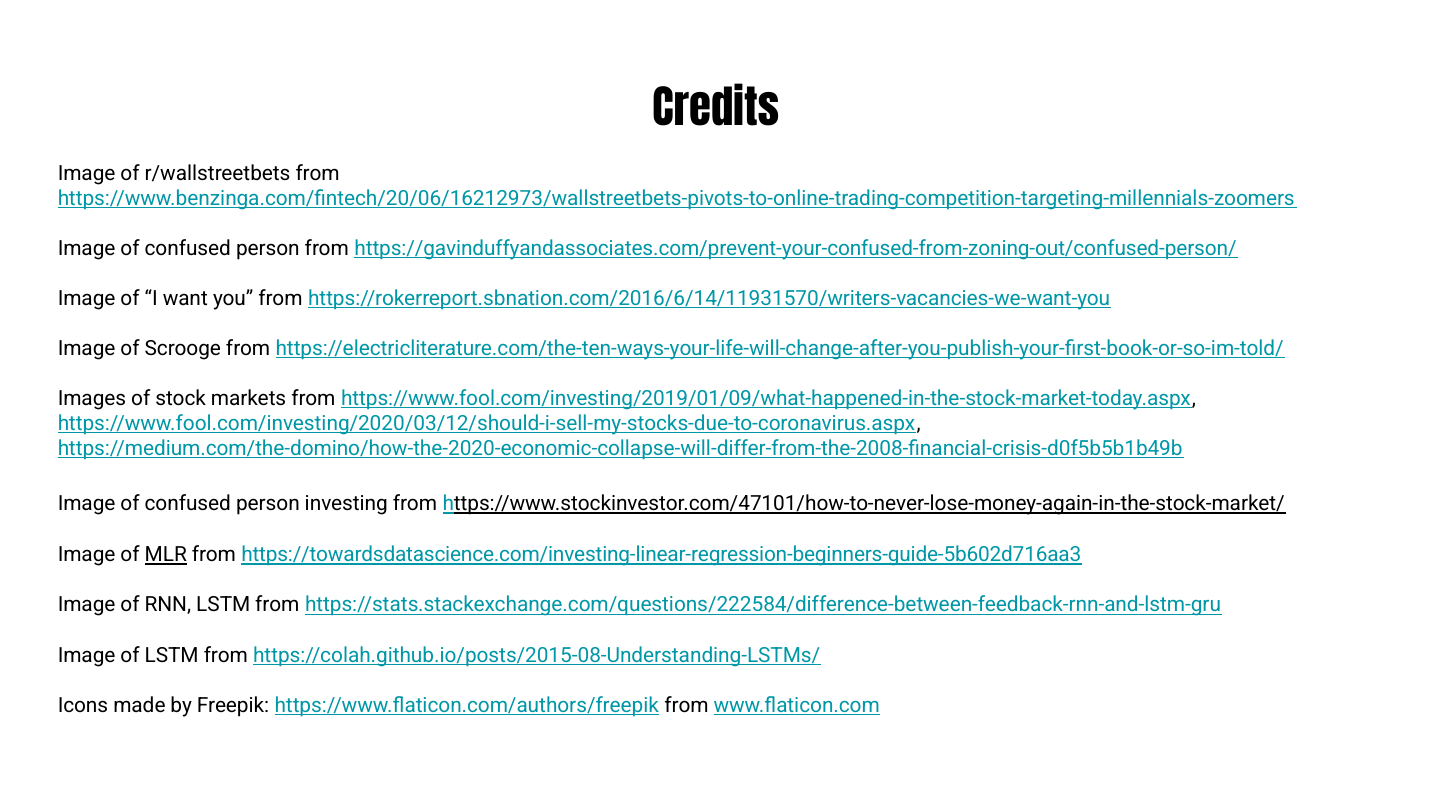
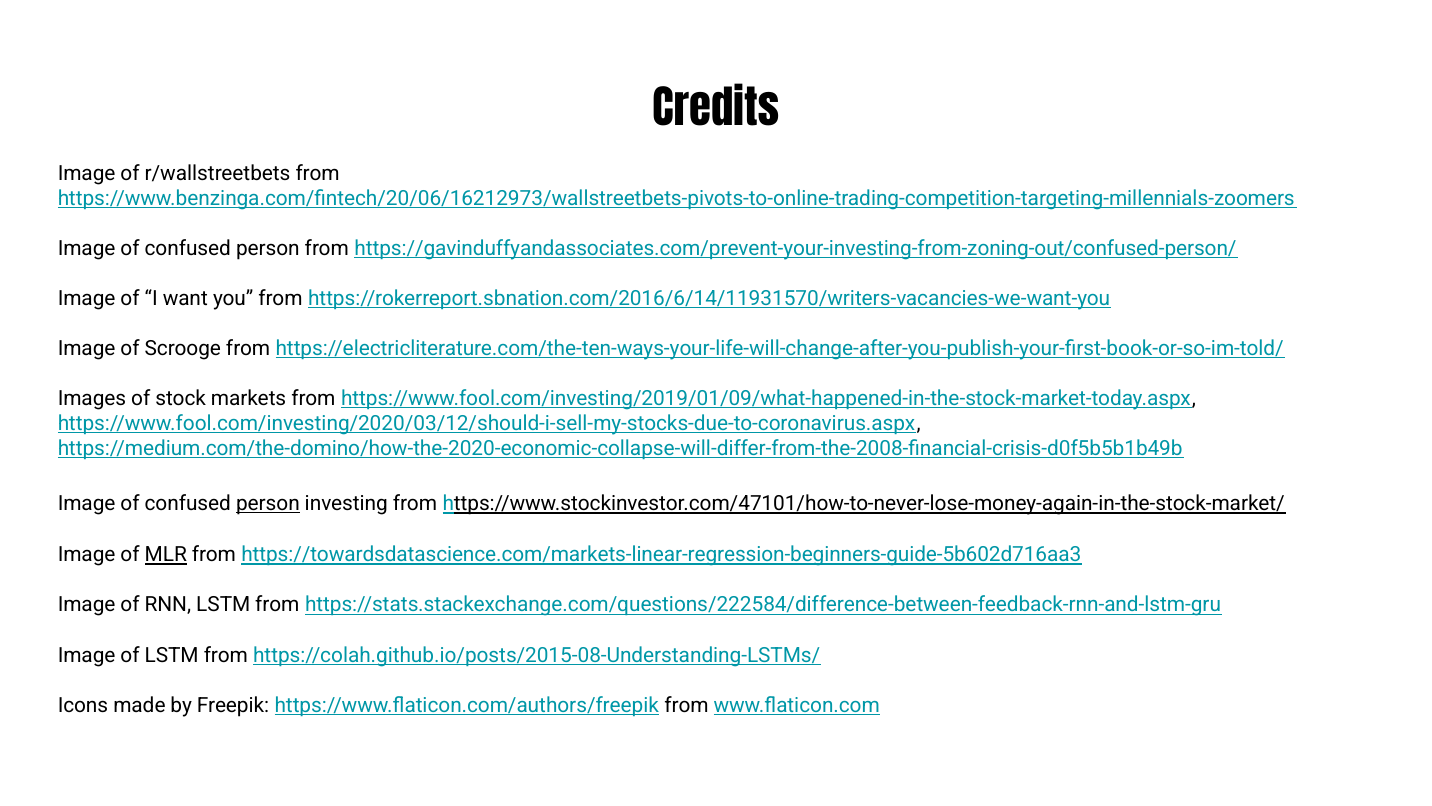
https://gavinduffyandassociates.com/prevent-your-confused-from-zoning-out/confused-person/: https://gavinduffyandassociates.com/prevent-your-confused-from-zoning-out/confused-person/ -> https://gavinduffyandassociates.com/prevent-your-investing-from-zoning-out/confused-person/ (796, 248)
person underline: none -> present (268, 504)
https://towardsdatascience.com/investing-linear-regression-beginners-guide-5b602d716aa3: https://towardsdatascience.com/investing-linear-regression-beginners-guide-5b602d716aa3 -> https://towardsdatascience.com/markets-linear-regression-beginners-guide-5b602d716aa3 (661, 555)
